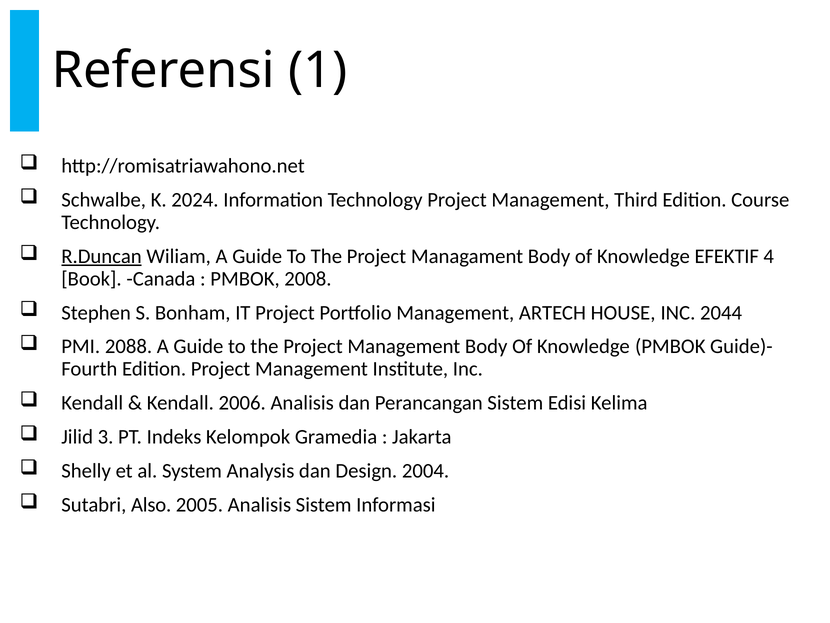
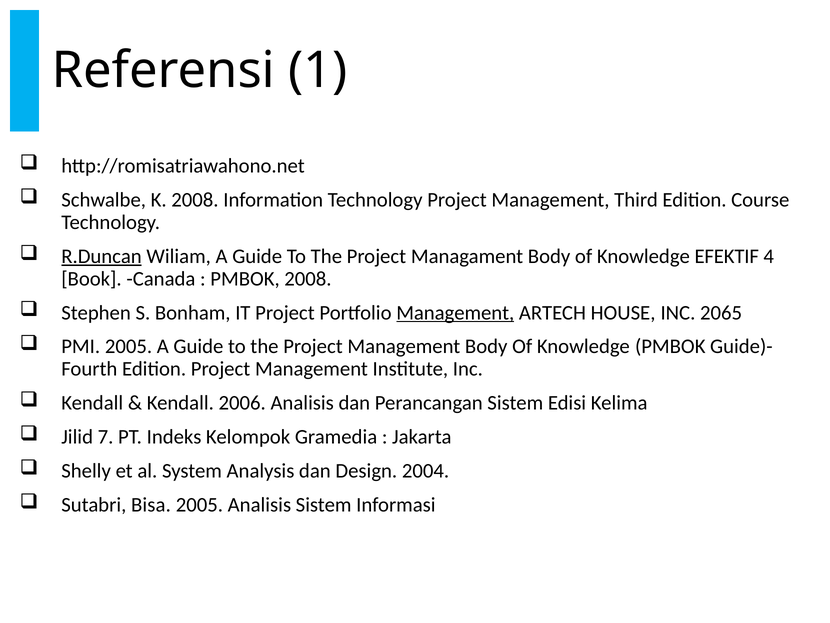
K 2024: 2024 -> 2008 (195, 200)
Management underline: none -> present (455, 312)
2044: 2044 -> 2065 (721, 312)
PMI 2088: 2088 -> 2005 (129, 346)
3: 3 -> 7 (106, 437)
Also: Also -> Bisa (151, 505)
